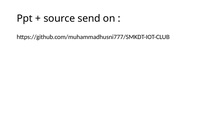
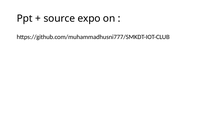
send: send -> expo (89, 18)
